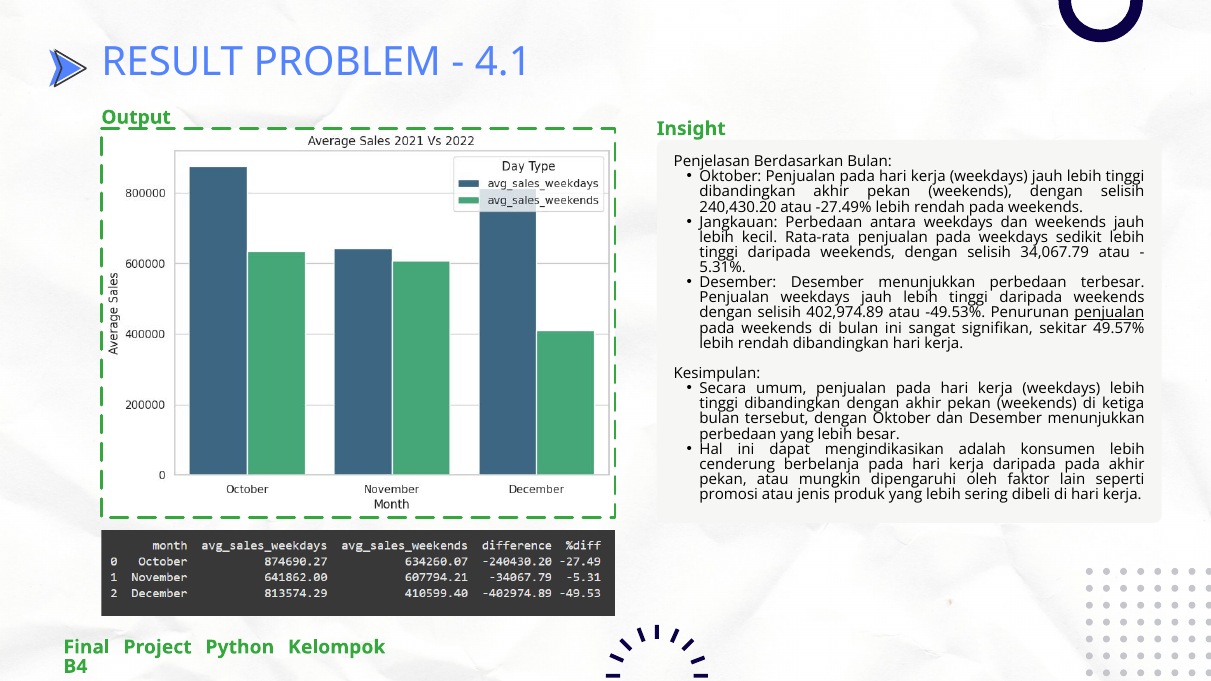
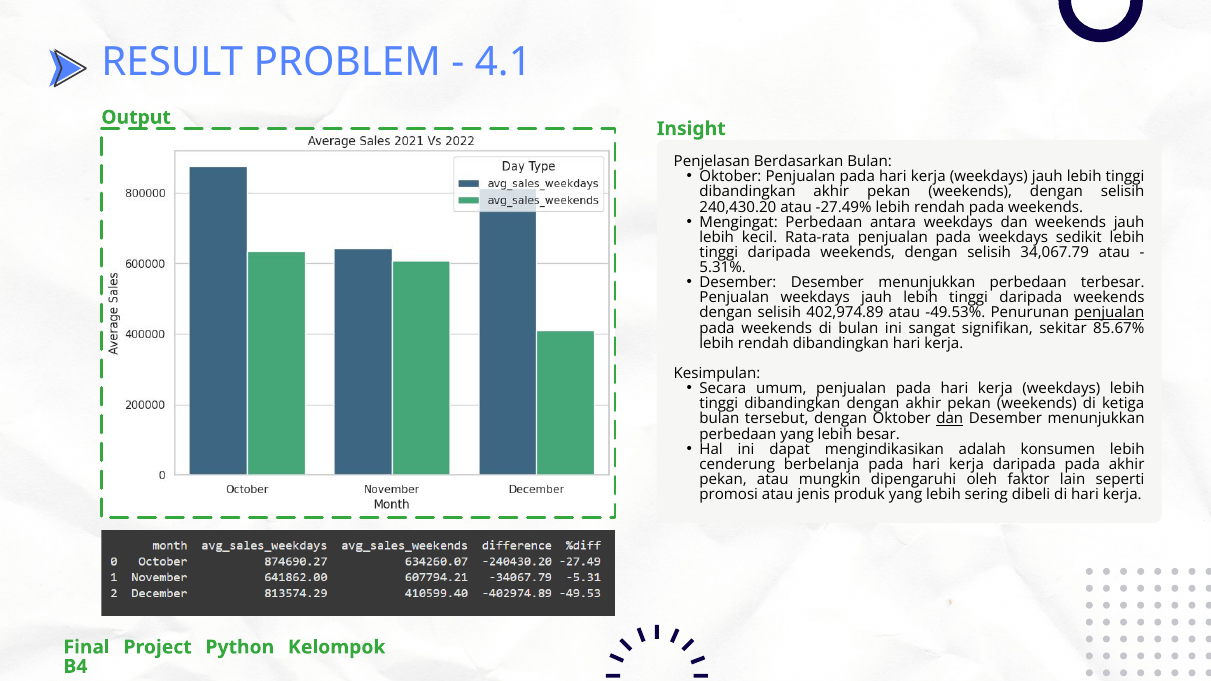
Jangkauan: Jangkauan -> Mengingat (739, 222)
49.57%: 49.57% -> 85.67% (1119, 328)
dan underline: none -> present (950, 419)
